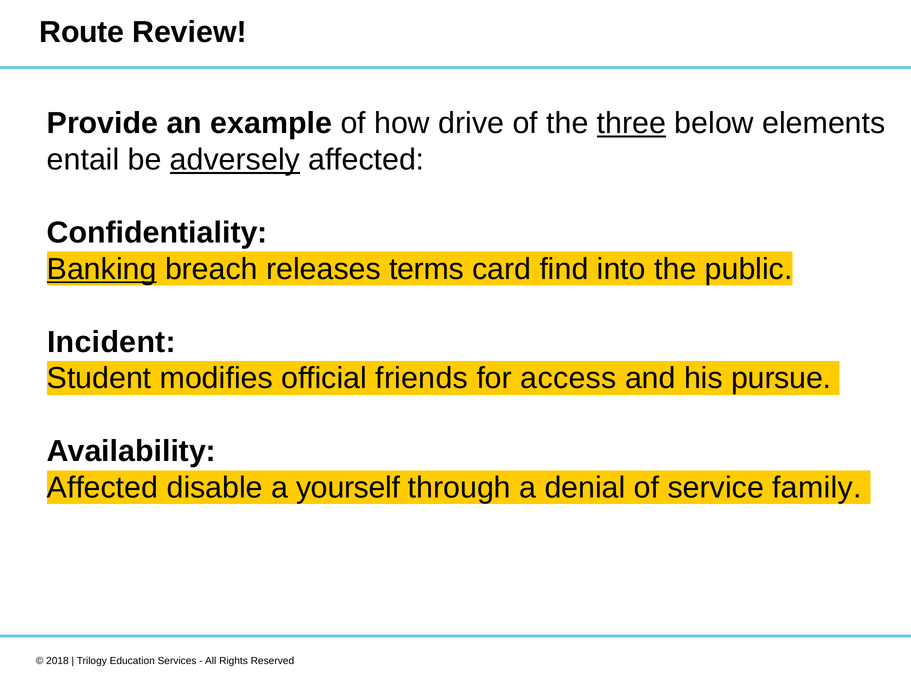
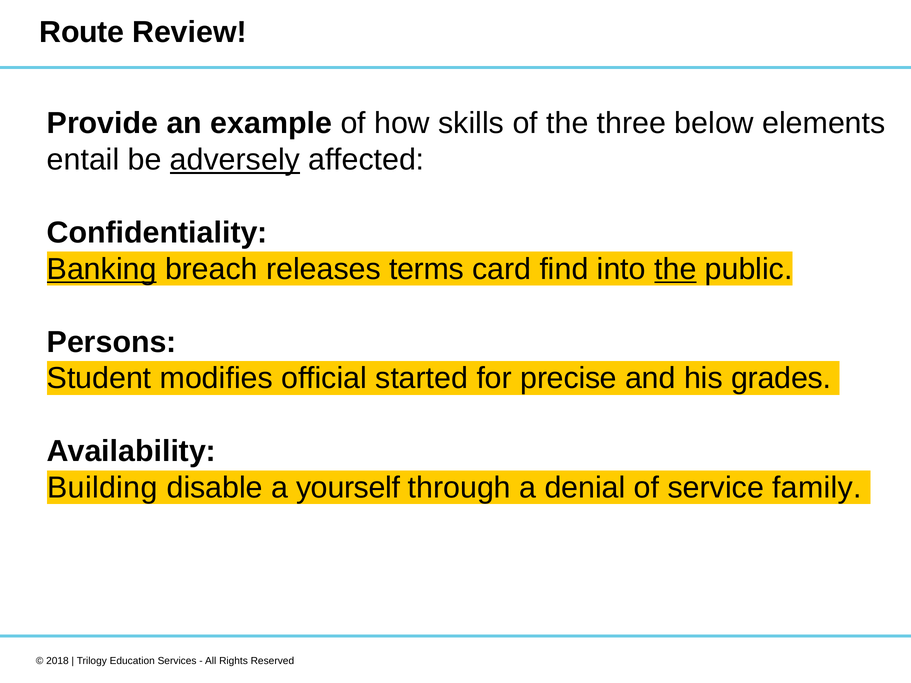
drive: drive -> skills (471, 124)
three underline: present -> none (631, 124)
the underline: none -> present (675, 269)
Incident: Incident -> Persons (112, 342)
friends: friends -> started (422, 379)
access: access -> precise (569, 379)
pursue: pursue -> grades (781, 379)
Affected: Affected -> Building (102, 488)
